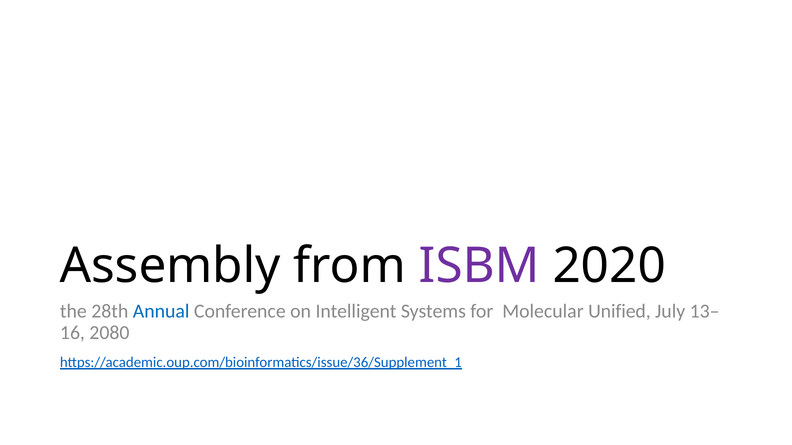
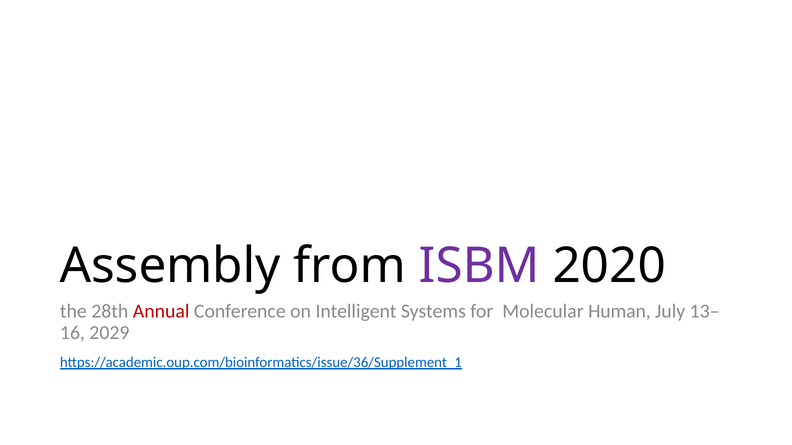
Annual colour: blue -> red (161, 312)
Unified: Unified -> Human (619, 312)
2080: 2080 -> 2029 (109, 333)
